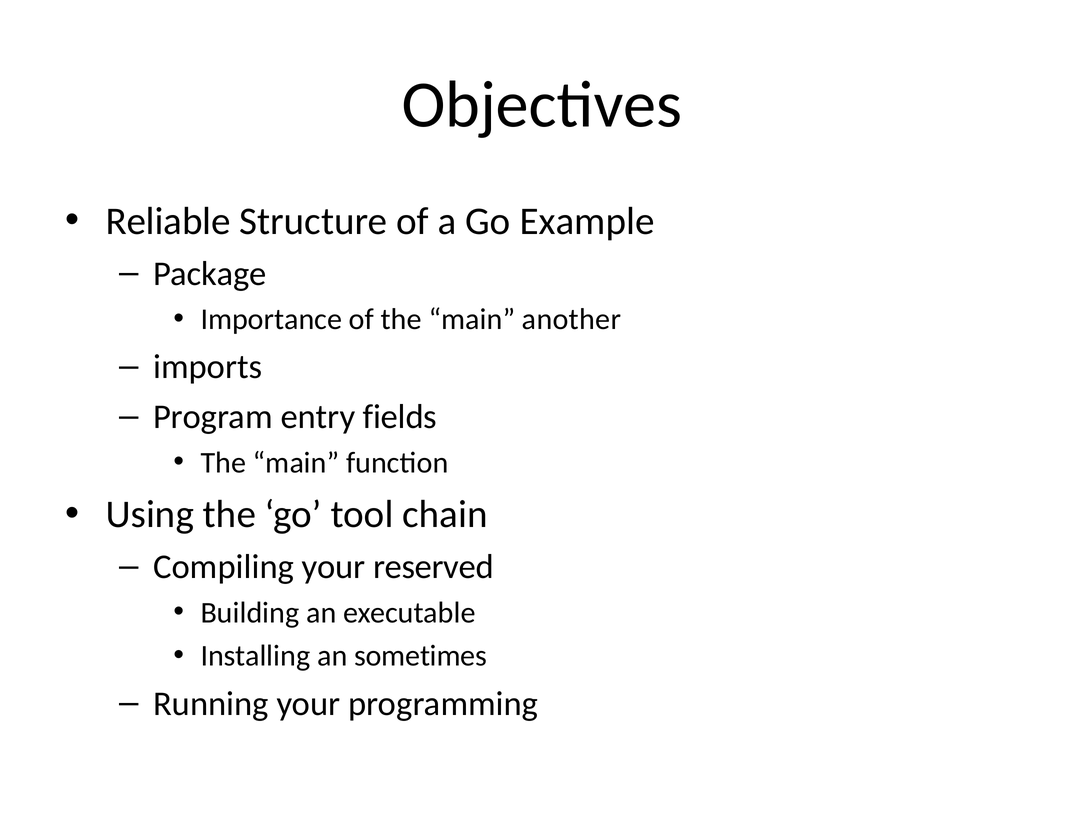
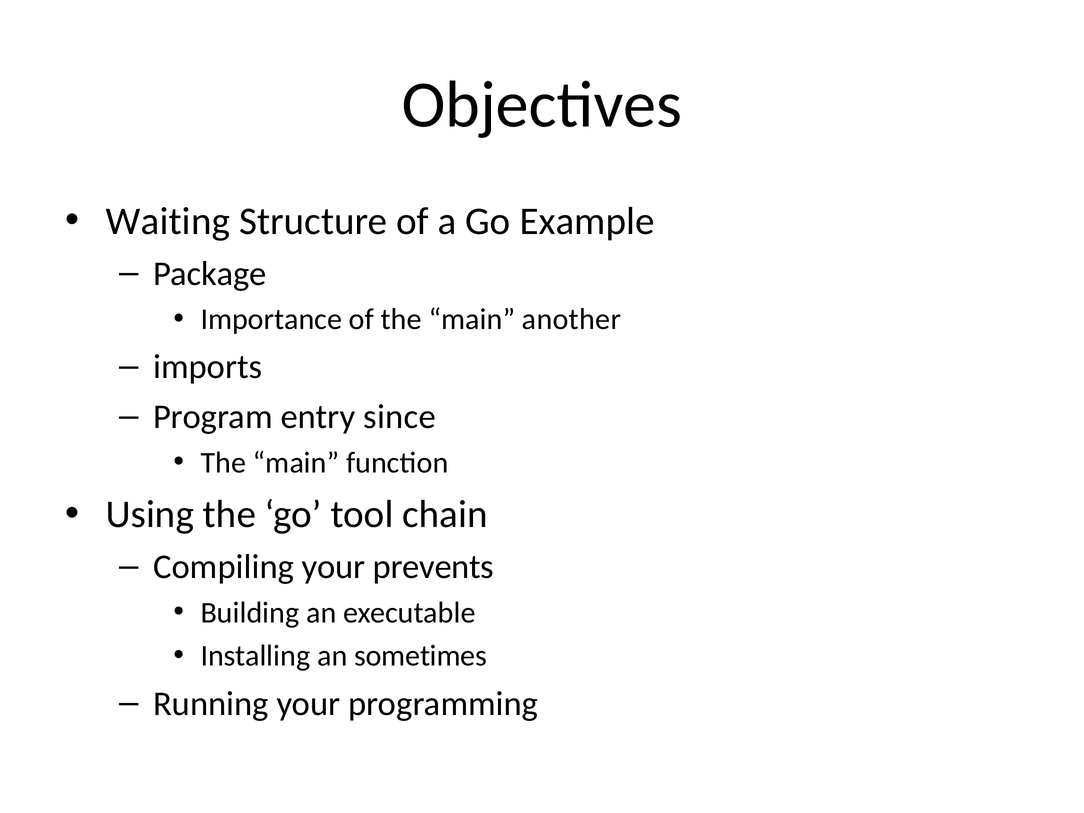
Reliable: Reliable -> Waiting (168, 221)
fields: fields -> since (400, 417)
reserved: reserved -> prevents (433, 567)
